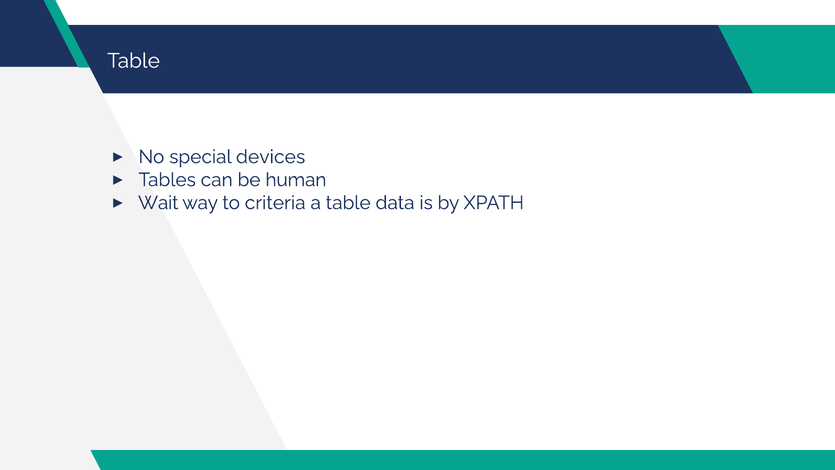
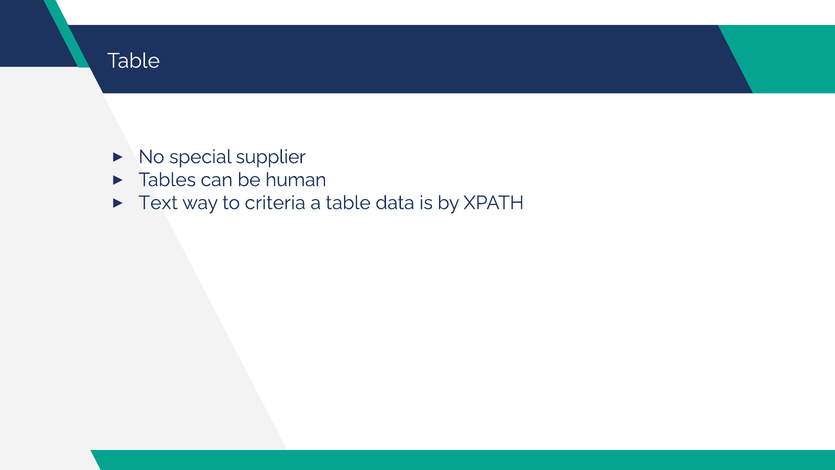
devices: devices -> supplier (271, 157)
Wait: Wait -> Text (158, 203)
